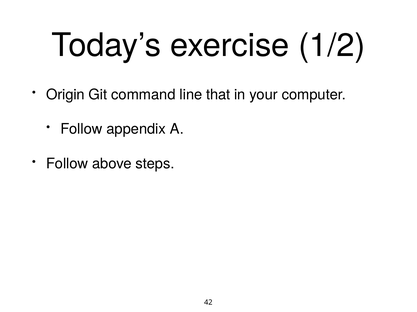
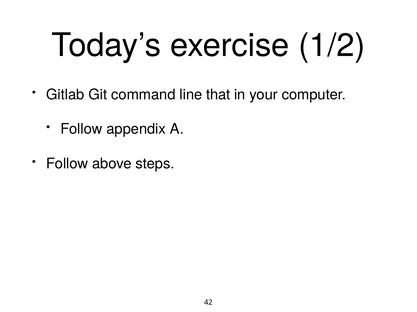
Origin: Origin -> Gitlab (65, 95)
